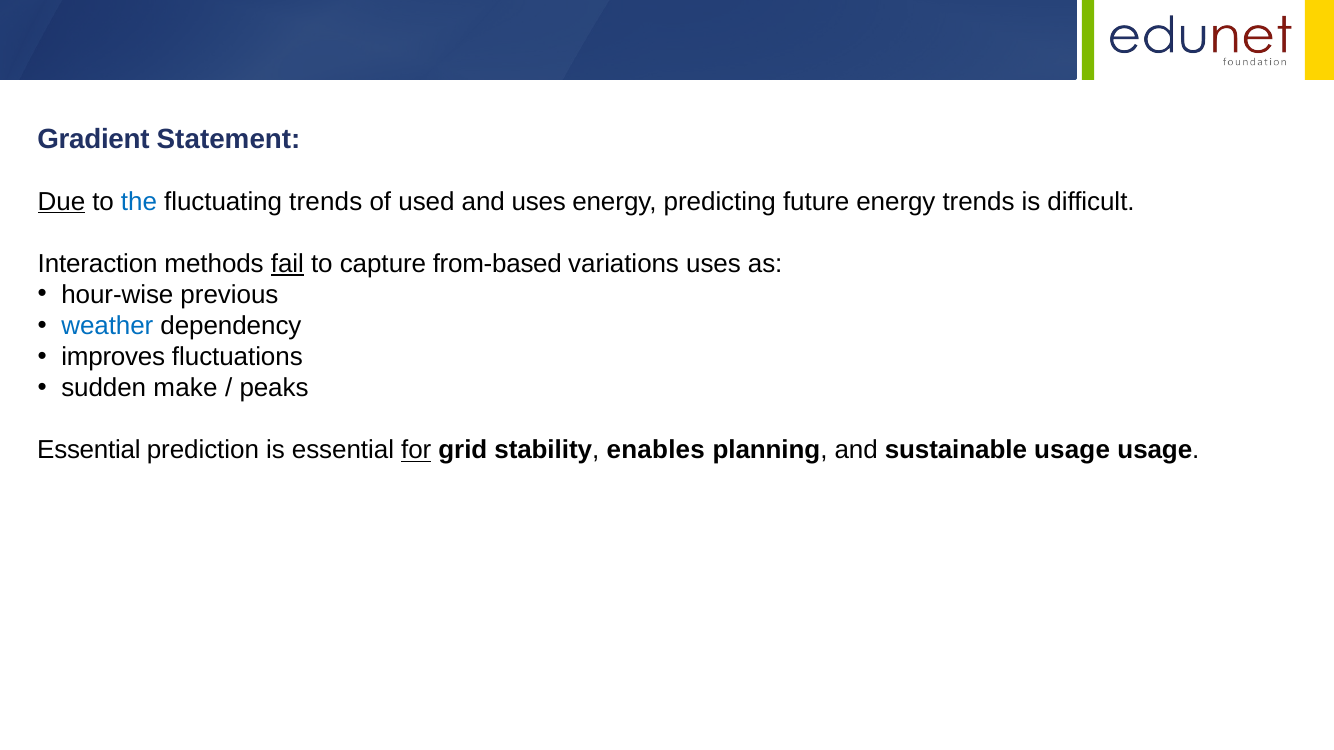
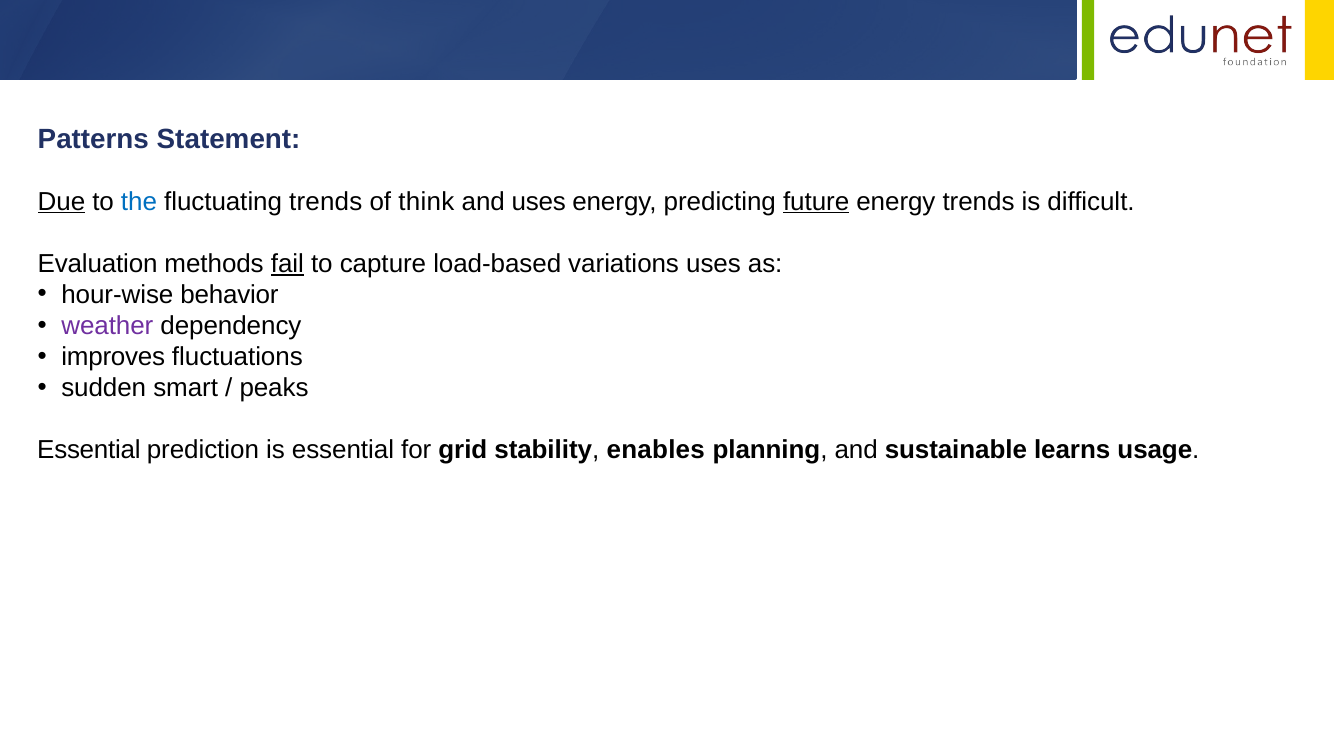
Gradient: Gradient -> Patterns (93, 139)
used: used -> think (426, 202)
future underline: none -> present (816, 202)
Interaction: Interaction -> Evaluation (98, 264)
from-based: from-based -> load-based (497, 264)
previous: previous -> behavior (230, 295)
weather colour: blue -> purple (107, 326)
make: make -> smart (186, 388)
for underline: present -> none (416, 451)
sustainable usage: usage -> learns (1072, 451)
